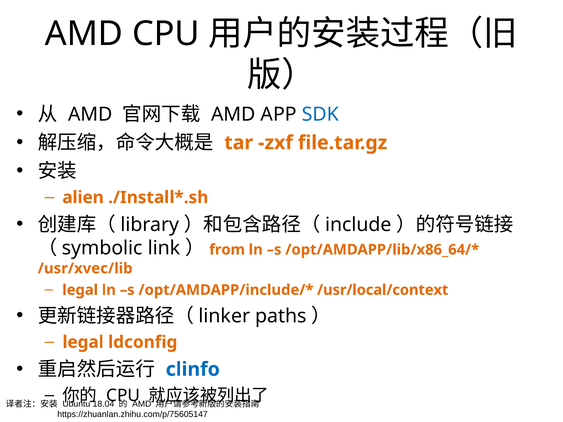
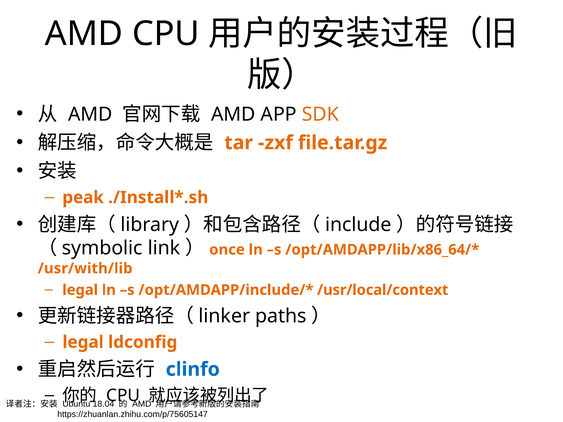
SDK colour: blue -> orange (320, 114)
alien: alien -> peak (83, 198)
from: from -> once (227, 250)
/usr/xvec/lib: /usr/xvec/lib -> /usr/with/lib (85, 269)
